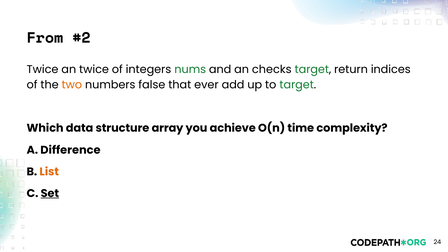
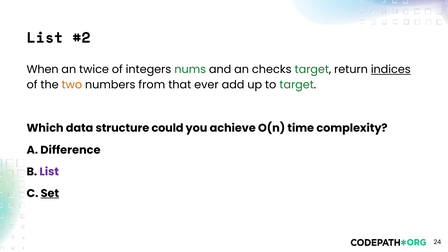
From: From -> List (45, 38)
Twice: Twice -> When (43, 70)
indices underline: none -> present (391, 70)
false: false -> from (152, 85)
array: array -> could (168, 128)
List colour: orange -> purple (49, 172)
